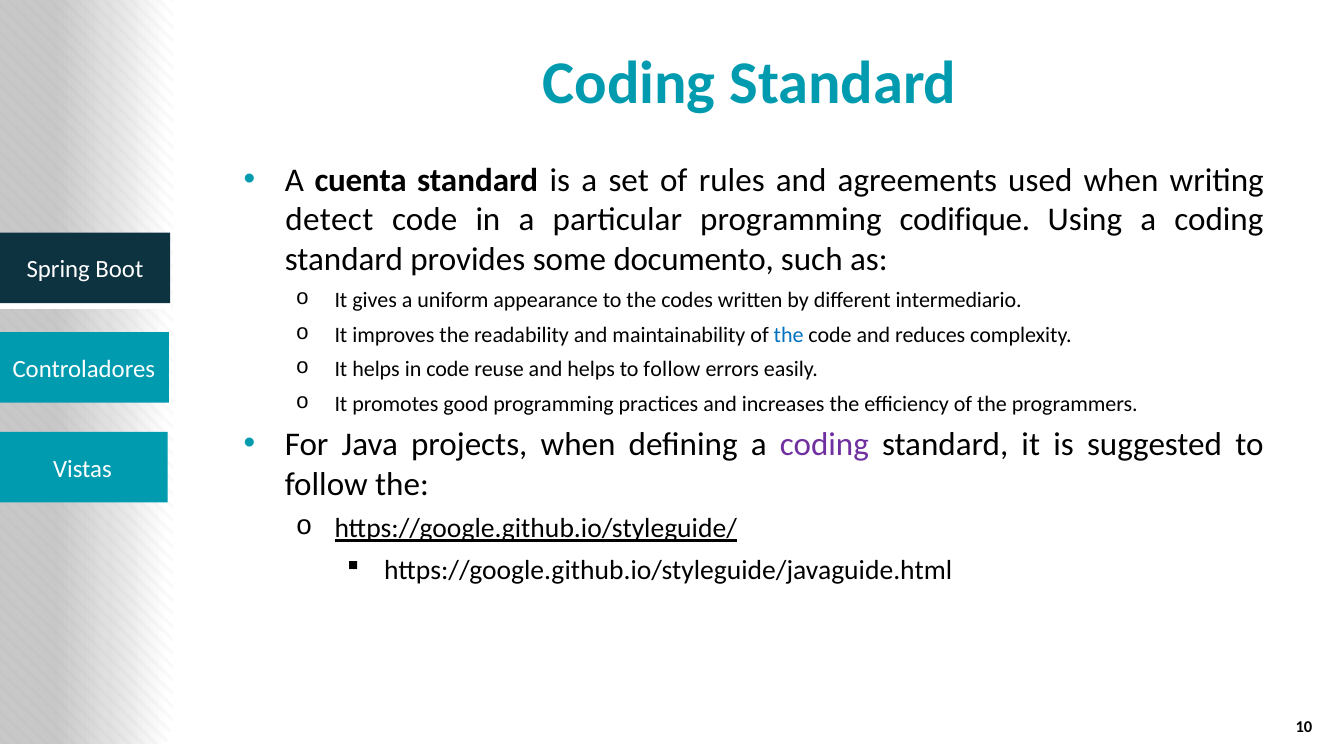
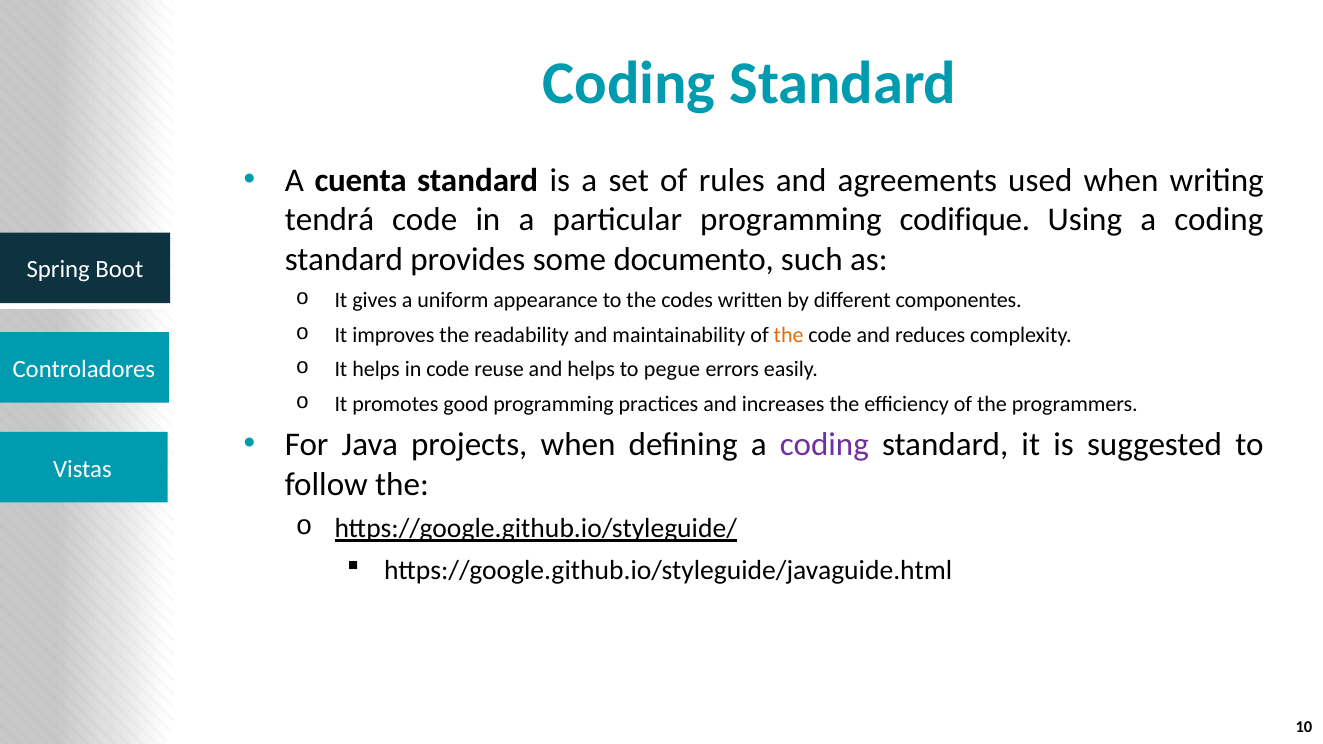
detect: detect -> tendrá (330, 220)
intermediario: intermediario -> componentes (959, 300)
the colour: blue -> orange (789, 335)
helps to follow: follow -> pegue (672, 370)
